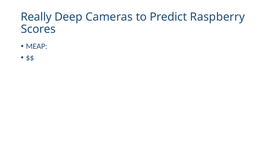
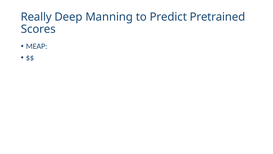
Cameras: Cameras -> Manning (109, 17)
Raspberry: Raspberry -> Pretrained (217, 17)
